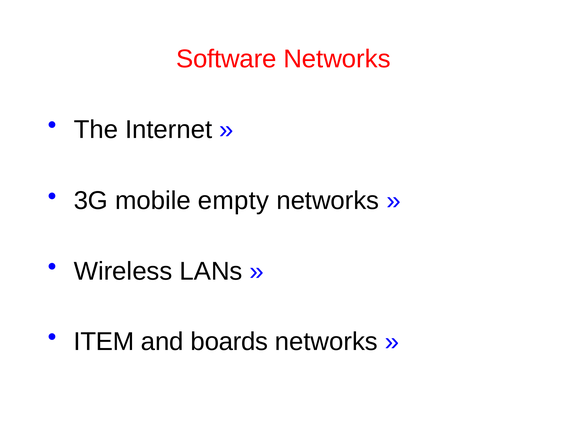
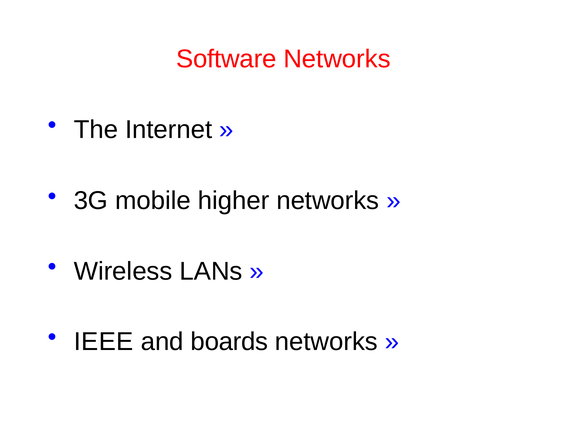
empty: empty -> higher (234, 201)
ITEM: ITEM -> IEEE (104, 342)
